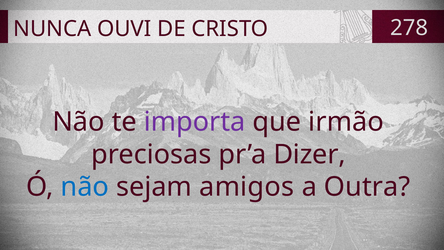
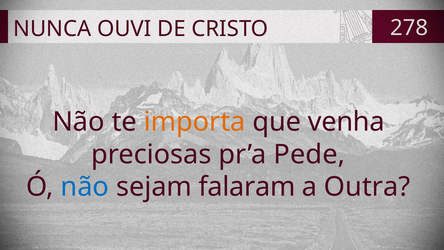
importa colour: purple -> orange (195, 122)
irmão: irmão -> venha (346, 122)
Dizer: Dizer -> Pede (309, 154)
amigos: amigos -> falaram (247, 187)
